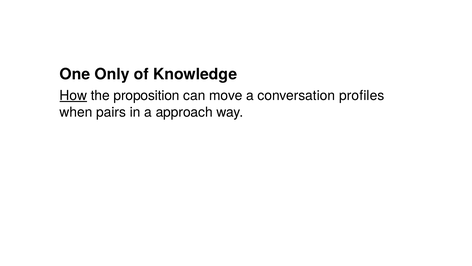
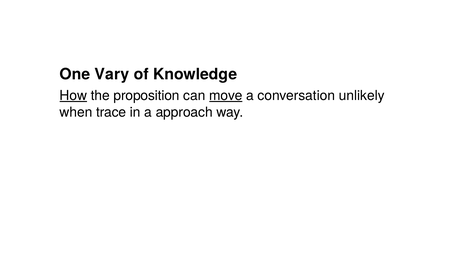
Only: Only -> Vary (112, 74)
move underline: none -> present (226, 95)
profiles: profiles -> unlikely (362, 95)
pairs: pairs -> trace (111, 112)
